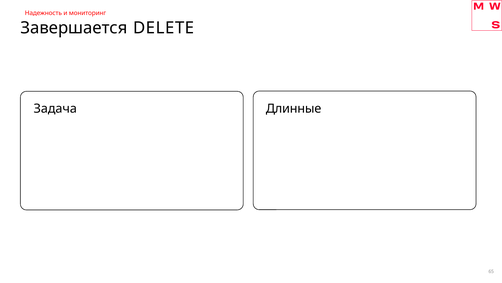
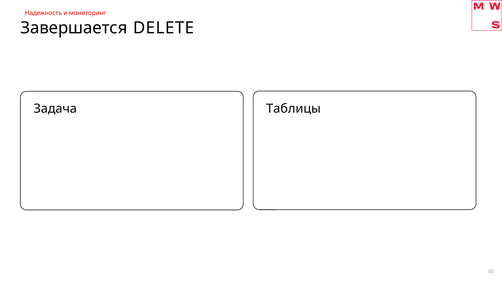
Длинные: Длинные -> Таблицы (293, 108)
